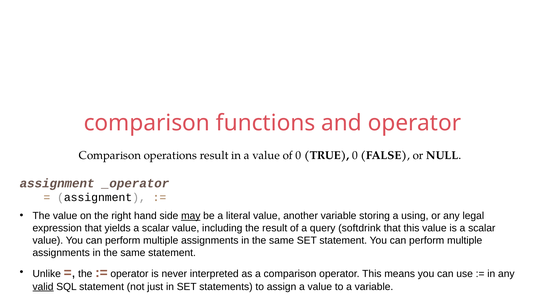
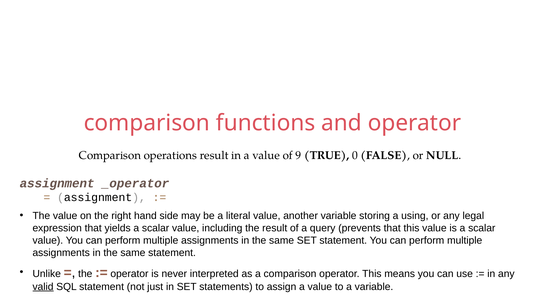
of 0: 0 -> 9 (298, 155)
may underline: present -> none (191, 215)
softdrink: softdrink -> prevents (360, 228)
